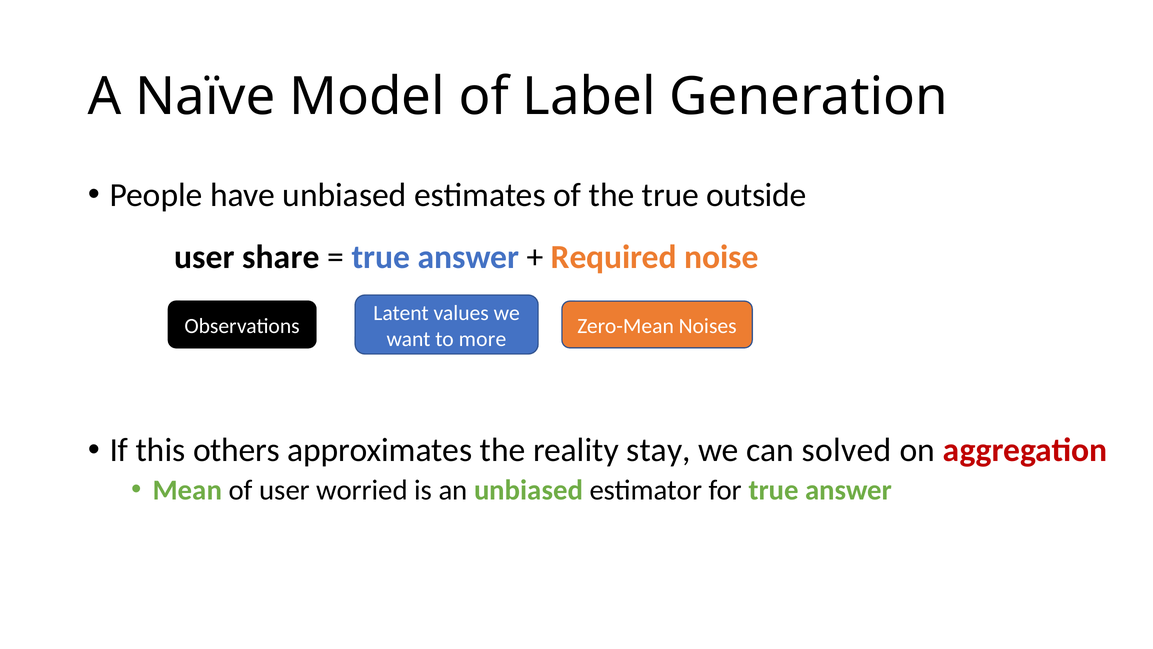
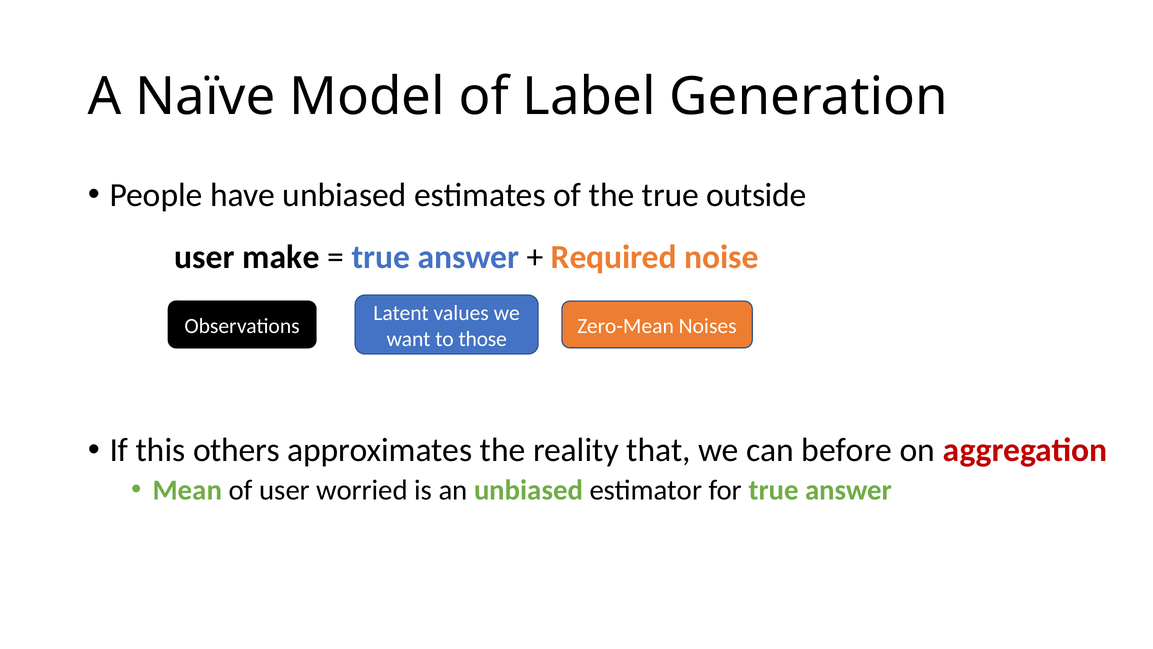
share: share -> make (281, 257)
more: more -> those (483, 339)
stay: stay -> that (659, 450)
solved: solved -> before (847, 450)
